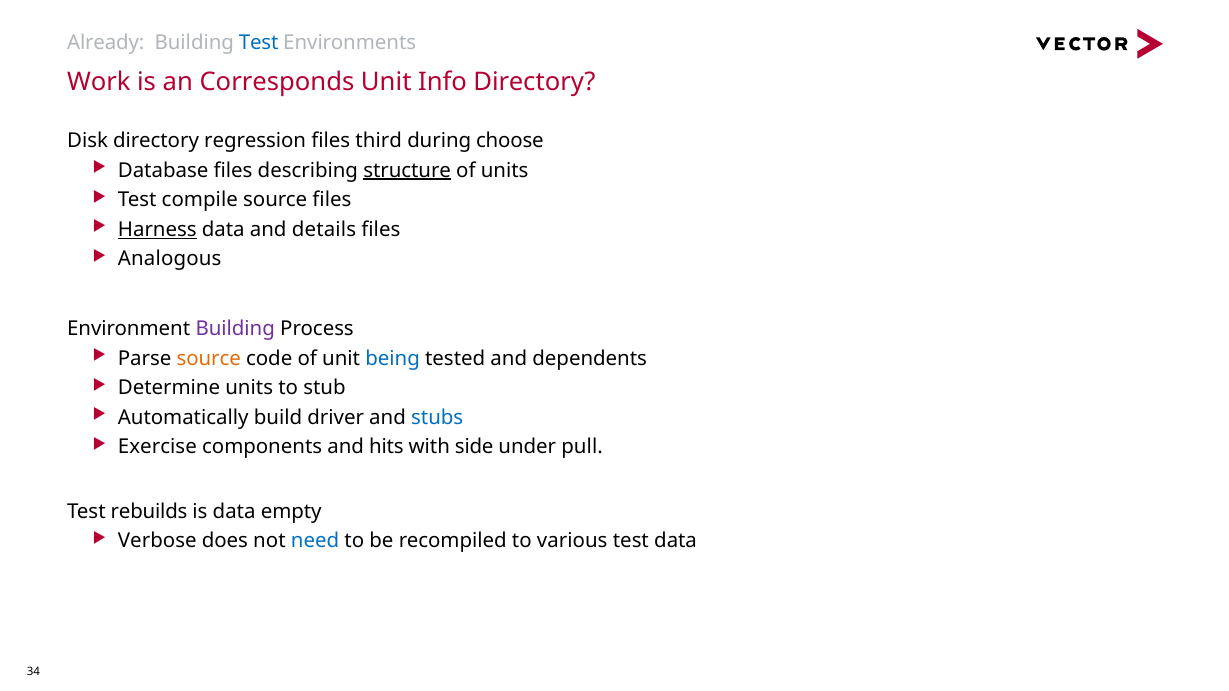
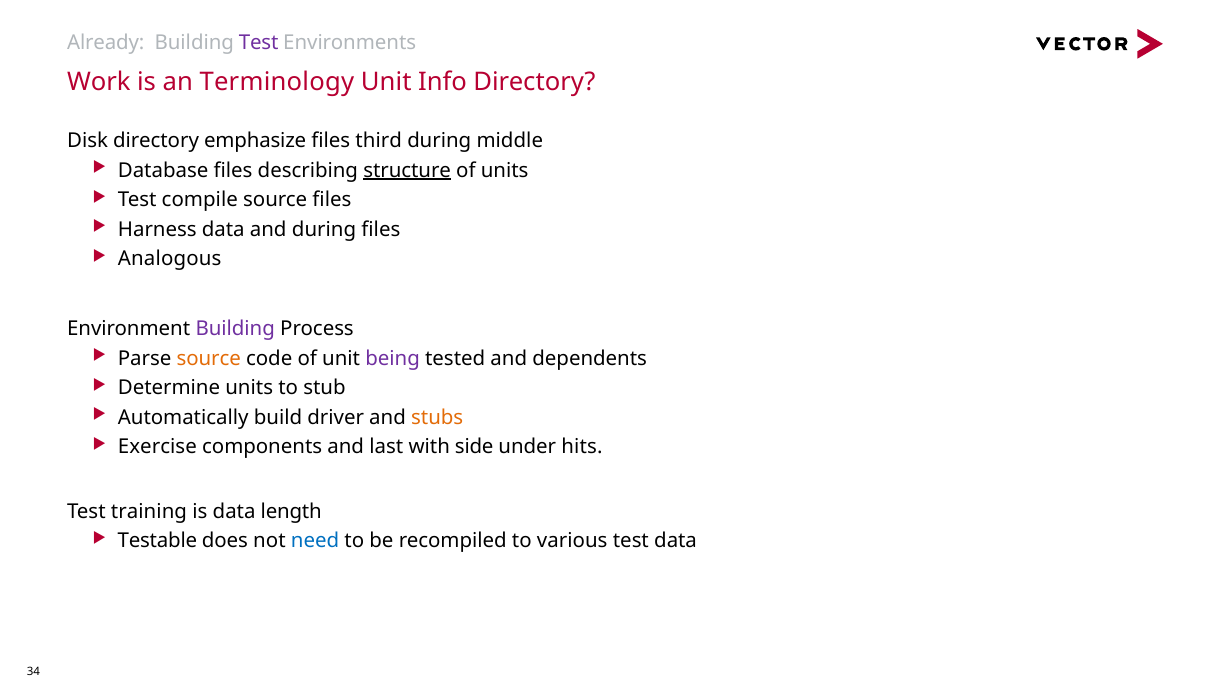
Test colour: blue -> purple (259, 43)
Corresponds: Corresponds -> Terminology (277, 83)
regression: regression -> emphasize (255, 141)
choose: choose -> middle (510, 141)
Harness underline: present -> none (157, 230)
and details: details -> during (324, 230)
being colour: blue -> purple (393, 358)
stubs colour: blue -> orange (437, 418)
hits: hits -> last (386, 447)
pull: pull -> hits (582, 447)
rebuilds: rebuilds -> training (149, 512)
empty: empty -> length (291, 512)
Verbose: Verbose -> Testable (157, 541)
